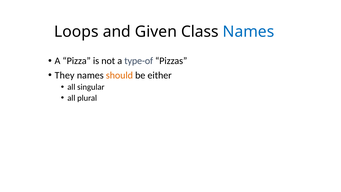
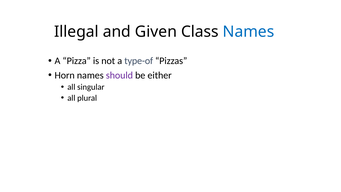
Loops: Loops -> Illegal (76, 32)
They: They -> Horn (65, 75)
should colour: orange -> purple (119, 75)
